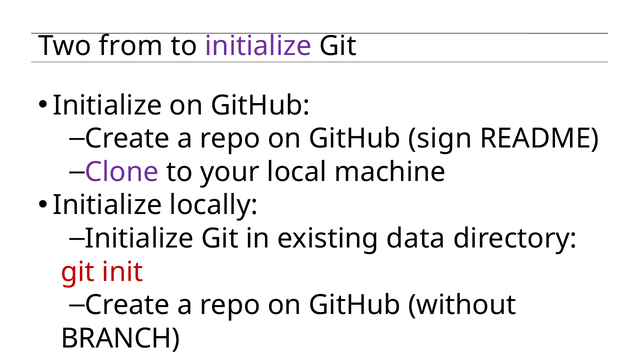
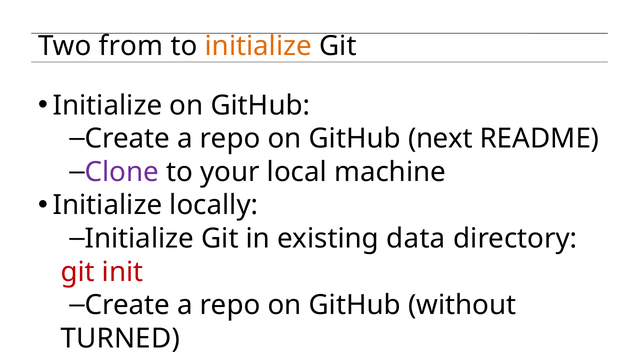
initialize colour: purple -> orange (258, 46)
sign: sign -> next (440, 139)
BRANCH: BRANCH -> TURNED (120, 338)
